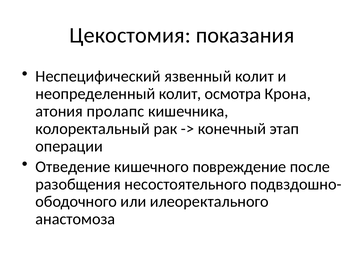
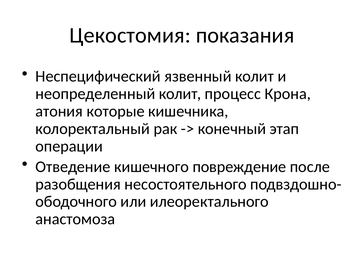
осмотра: осмотра -> процесс (233, 94)
пролапс: пролапс -> которые (116, 111)
